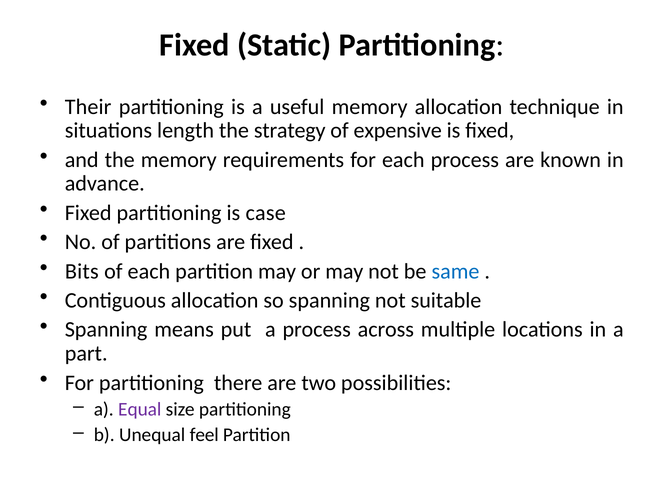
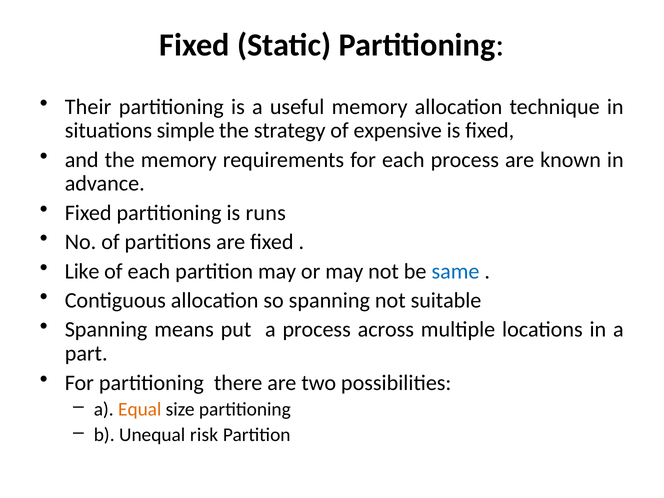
length: length -> simple (186, 131)
case: case -> runs (266, 213)
Bits: Bits -> Like (82, 271)
Equal colour: purple -> orange (140, 409)
feel: feel -> risk (204, 435)
